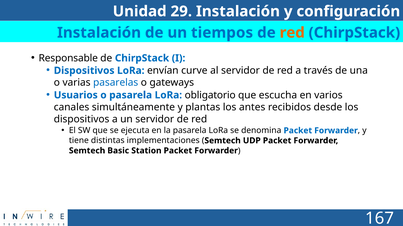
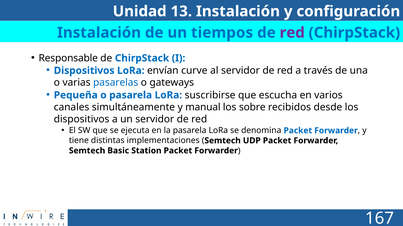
29: 29 -> 13 (181, 11)
red colour: orange -> purple (292, 33)
Usuarios: Usuarios -> Pequeña (76, 95)
obligatorio: obligatorio -> suscribirse (210, 95)
plantas: plantas -> manual (203, 107)
antes: antes -> sobre (252, 107)
